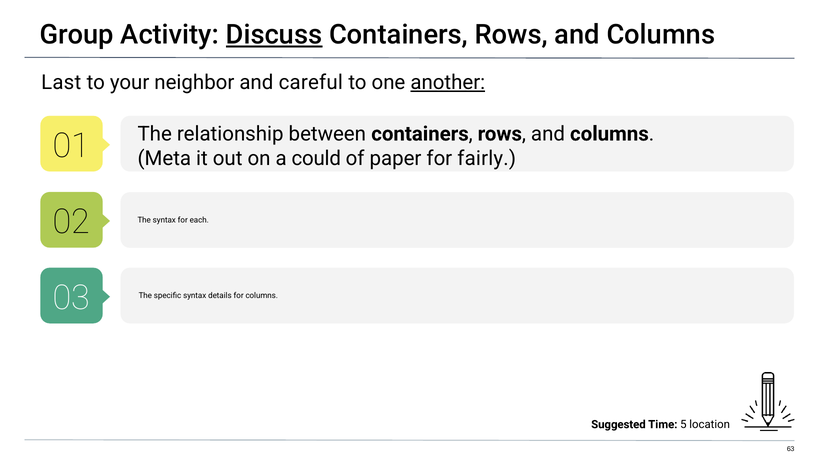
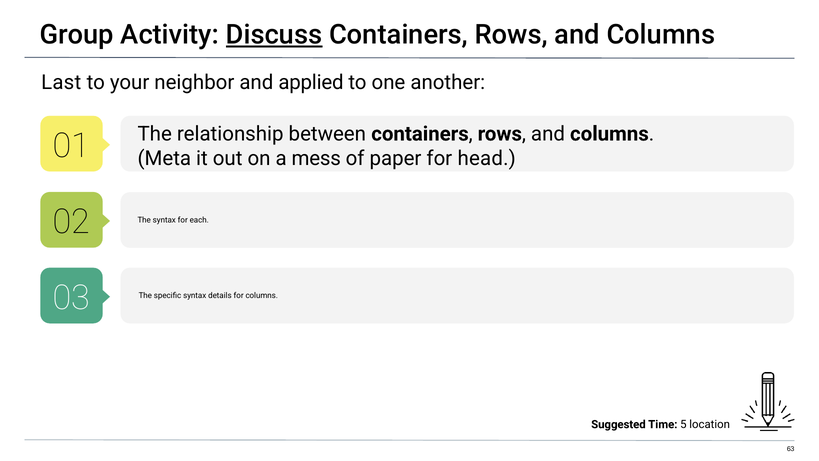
careful: careful -> applied (311, 82)
another underline: present -> none (448, 82)
could: could -> mess (316, 158)
fairly: fairly -> head (487, 158)
